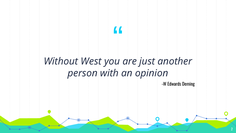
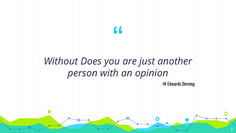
West: West -> Does (91, 61)
